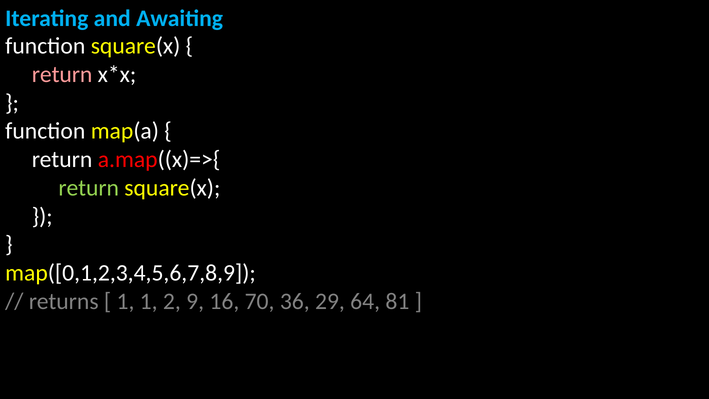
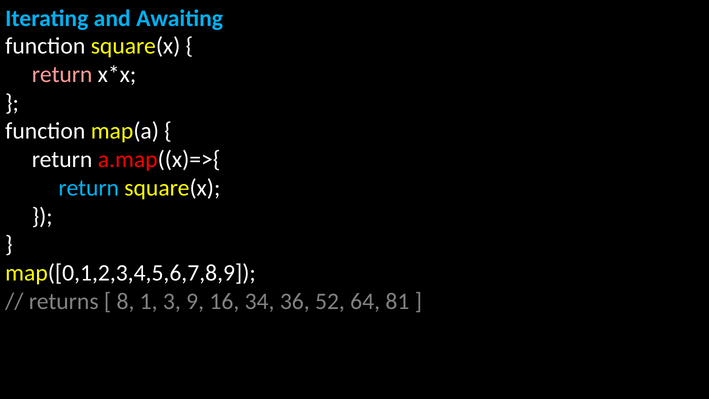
return colour: light green -> light blue (89, 188)
1: 1 -> 8 (125, 301)
2: 2 -> 3 (172, 301)
70: 70 -> 34 (260, 301)
29: 29 -> 52 (330, 301)
